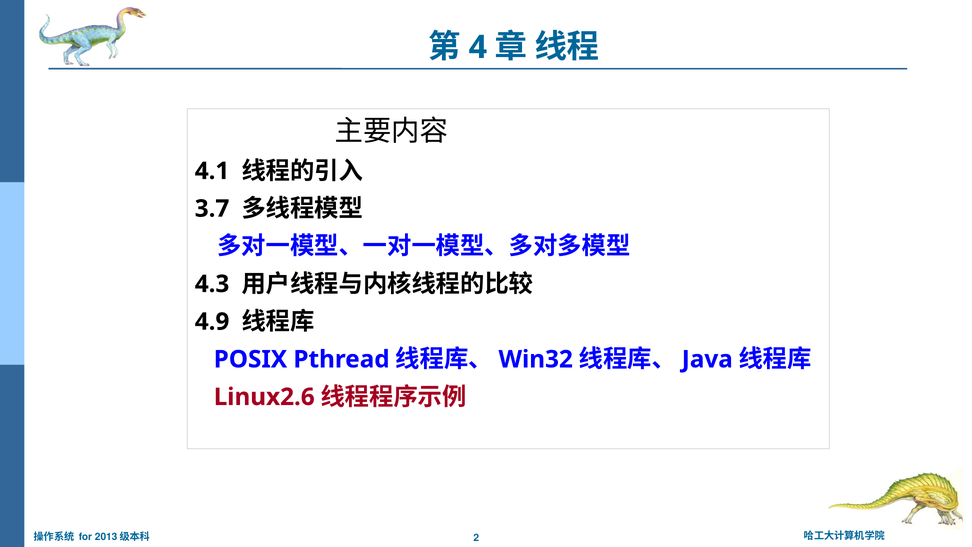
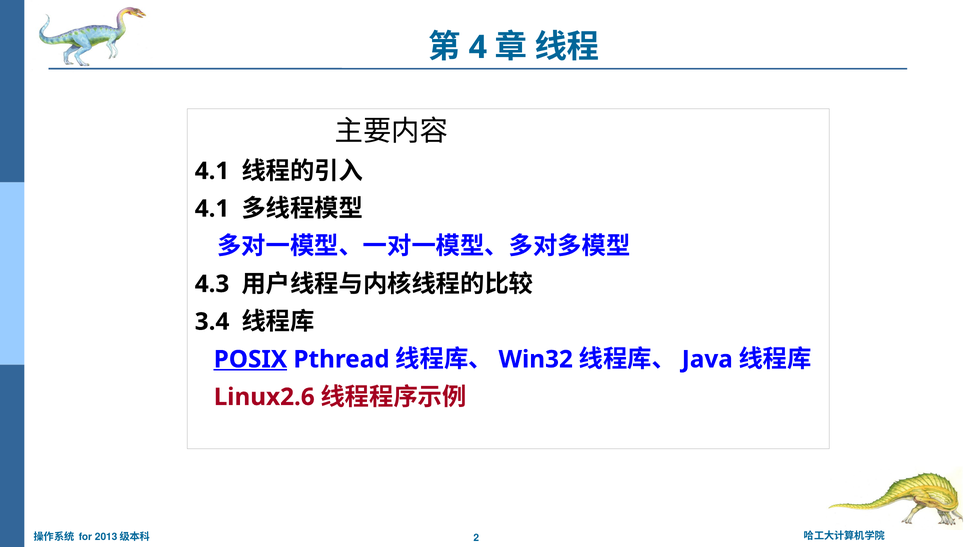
3.7: 3.7 -> 4.1 (212, 209)
4.9: 4.9 -> 3.4 (212, 322)
POSIX underline: none -> present (250, 359)
